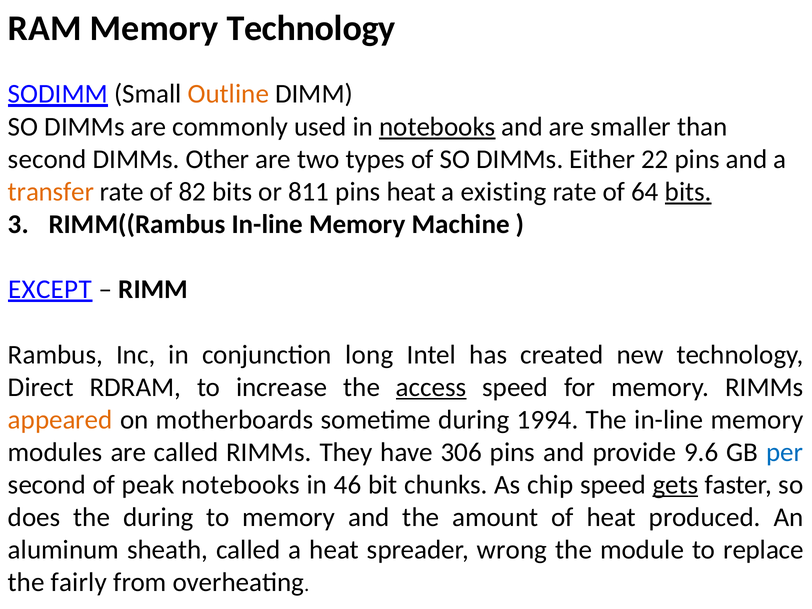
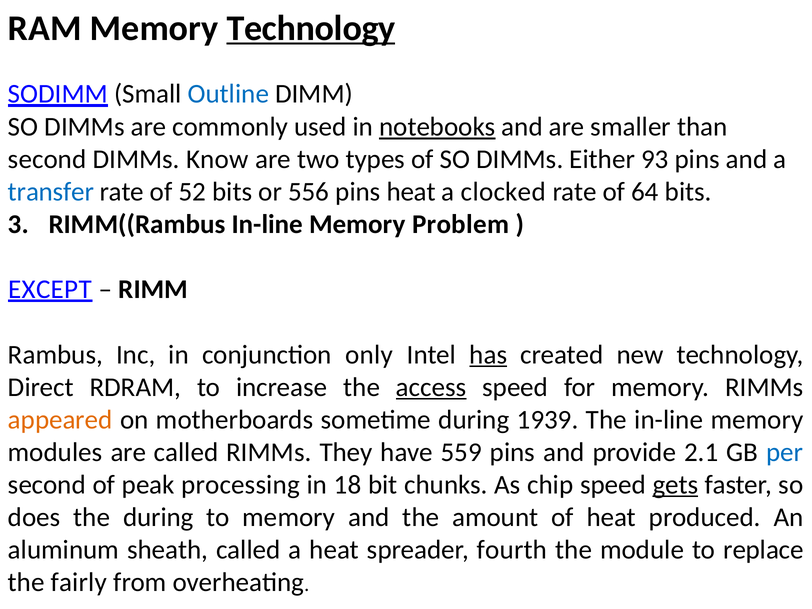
Technology underline: none -> present (311, 28)
Outline colour: orange -> blue (228, 94)
Other: Other -> Know (217, 159)
22: 22 -> 93 (655, 159)
transfer colour: orange -> blue (51, 192)
82: 82 -> 52 (192, 192)
811: 811 -> 556 (309, 192)
existing: existing -> clocked (503, 192)
bits underline: present -> none (688, 192)
Machine: Machine -> Problem (461, 224)
long: long -> only (369, 355)
has underline: none -> present (488, 355)
1994: 1994 -> 1939 (548, 420)
306: 306 -> 559 (461, 452)
9.6: 9.6 -> 2.1 (701, 452)
peak notebooks: notebooks -> processing (241, 485)
46: 46 -> 18 (348, 485)
wrong: wrong -> fourth (512, 550)
